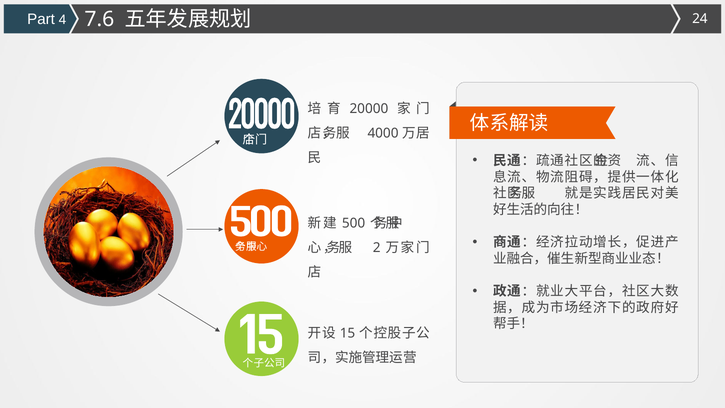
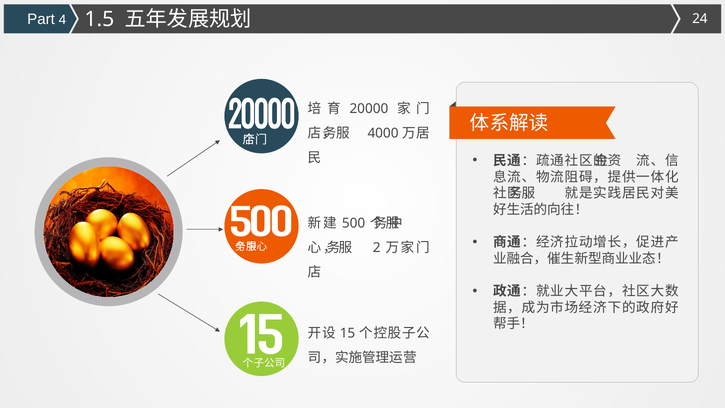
7.6: 7.6 -> 1.5 (99, 19)
